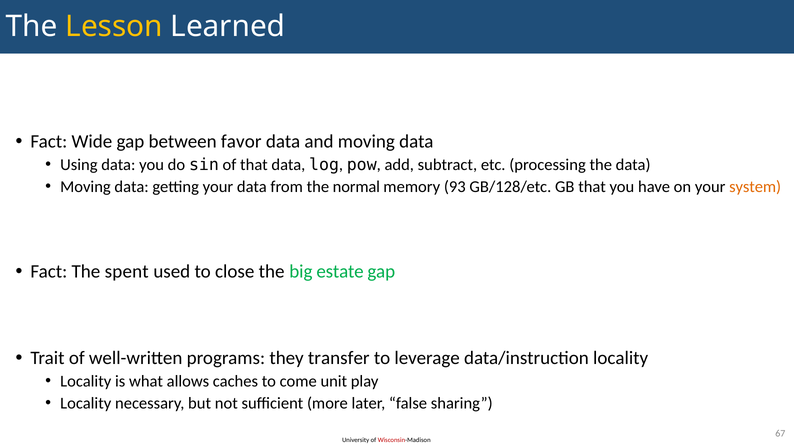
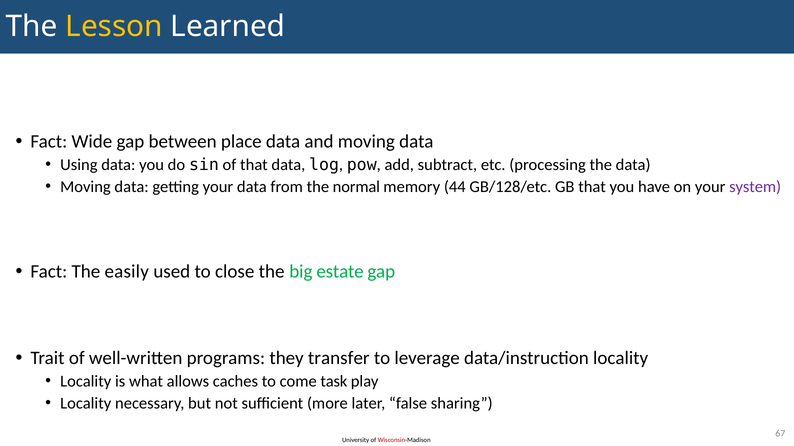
favor: favor -> place (241, 142)
93: 93 -> 44 (455, 187)
system colour: orange -> purple (755, 187)
spent: spent -> easily (127, 272)
unit: unit -> task (334, 382)
